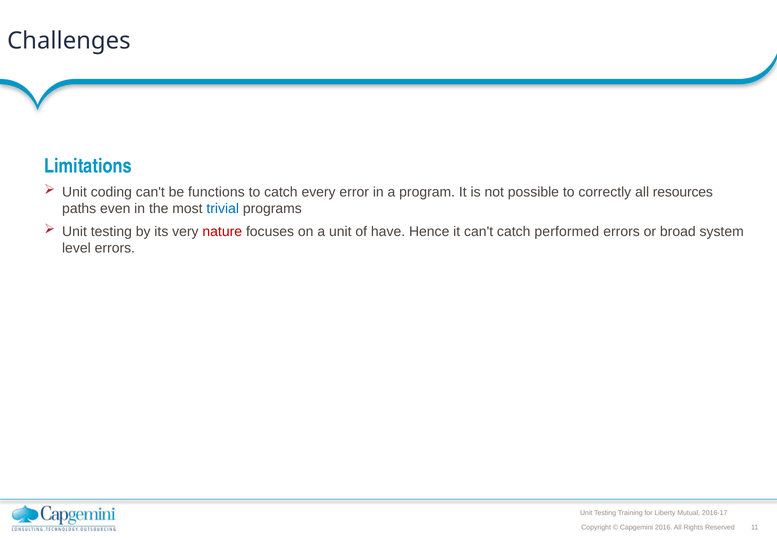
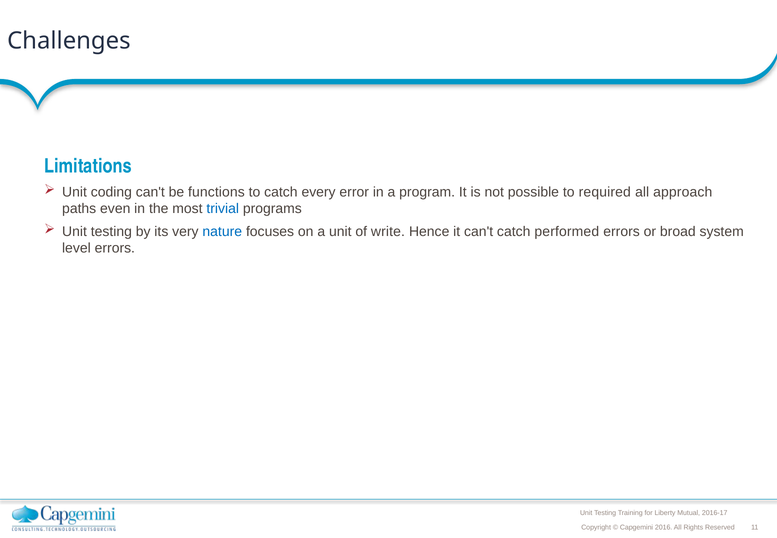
correctly: correctly -> required (605, 192)
resources: resources -> approach (683, 192)
nature colour: red -> blue (222, 232)
have: have -> write (388, 232)
